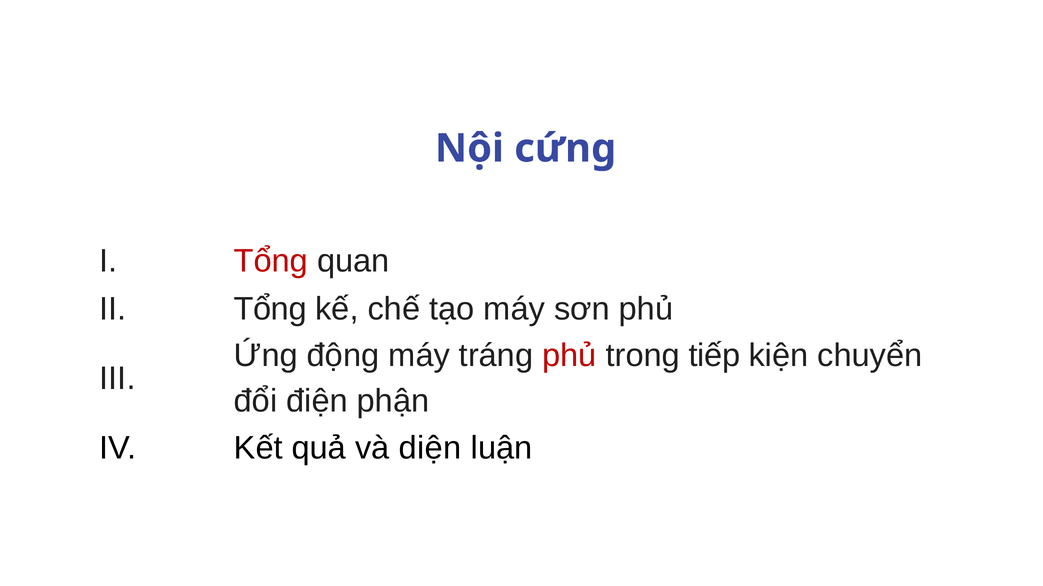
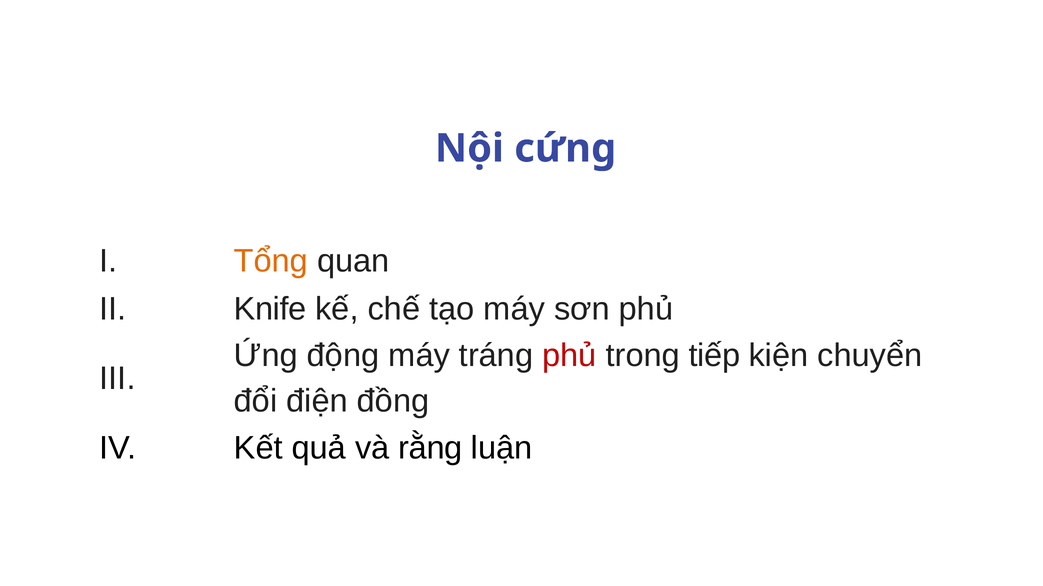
Tổng colour: red -> orange (271, 261)
II Tổng: Tổng -> Knife (270, 309)
phận: phận -> đồng (393, 402)
diện: diện -> rằng (430, 448)
